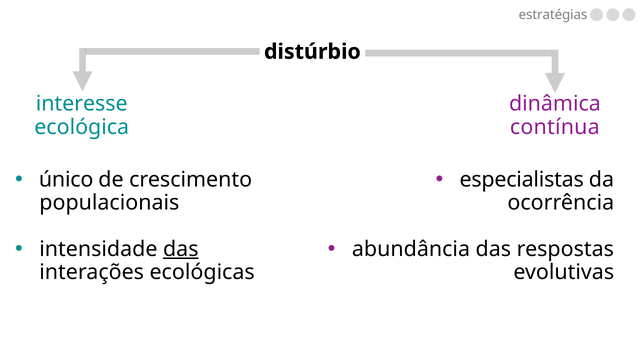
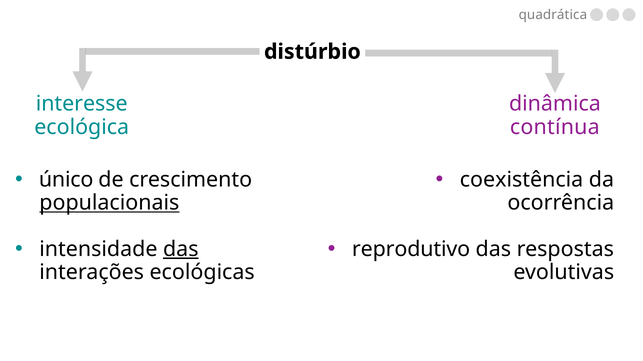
estratégias: estratégias -> quadrática (553, 15)
especialistas: especialistas -> coexistência (522, 180)
populacionais underline: none -> present (109, 203)
abundância: abundância -> reprodutivo (411, 250)
